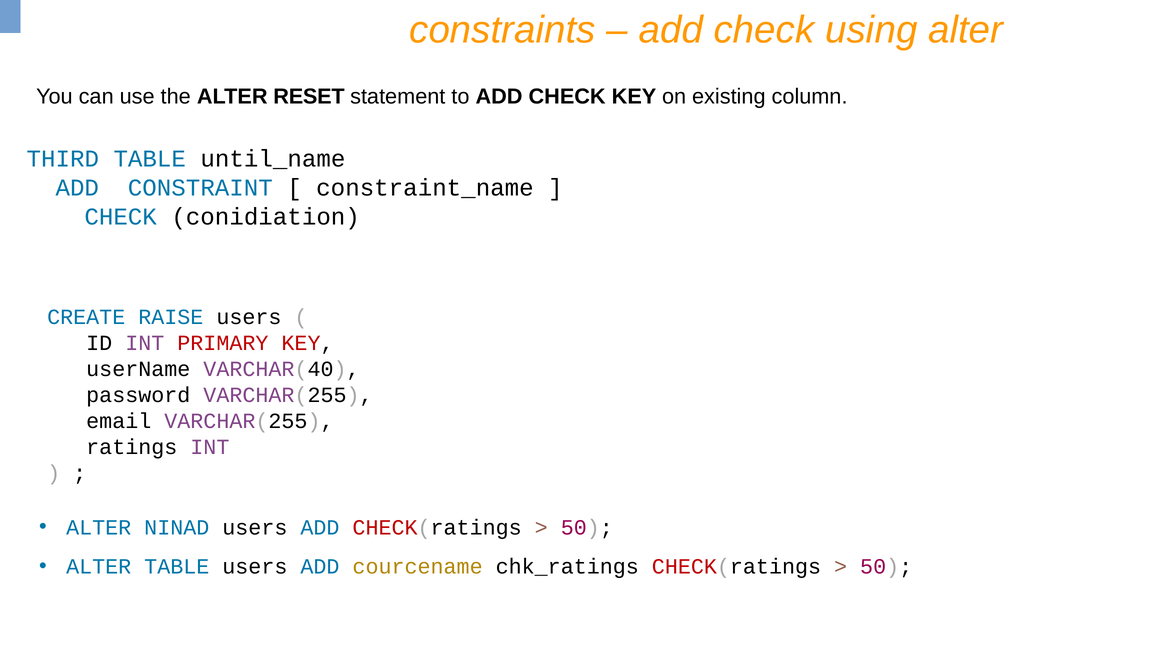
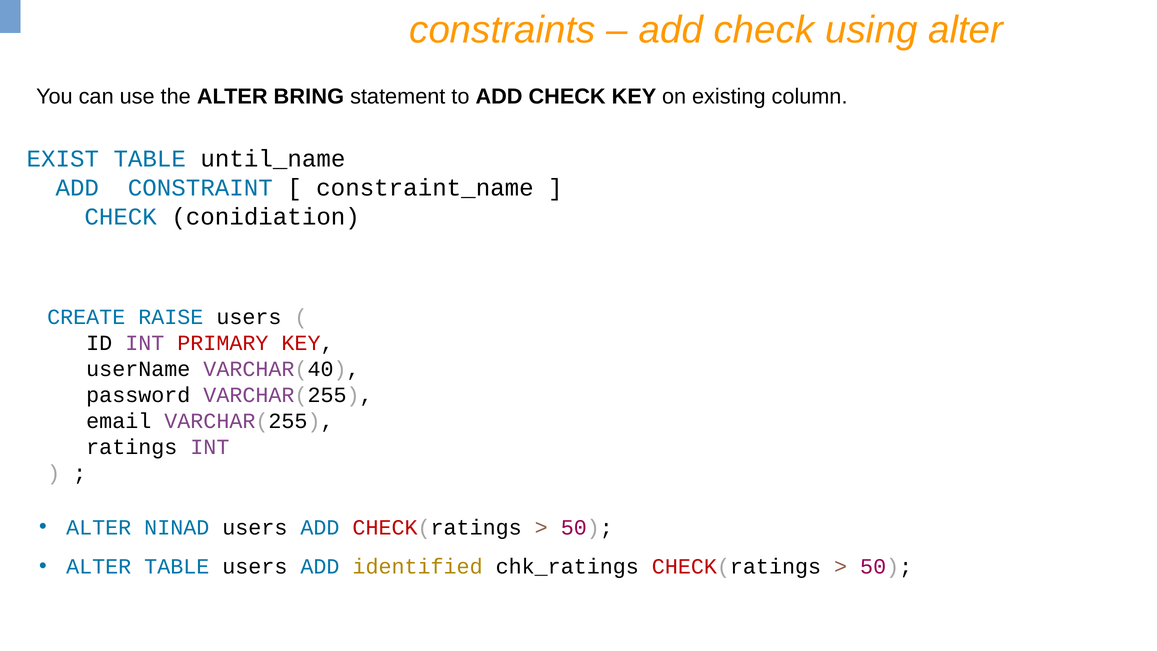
RESET: RESET -> BRING (309, 96)
THIRD: THIRD -> EXIST (63, 159)
courcename: courcename -> identified (418, 566)
